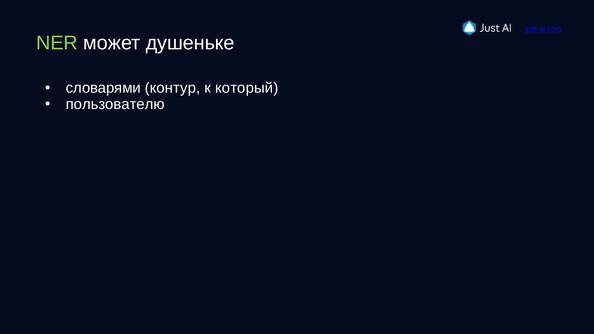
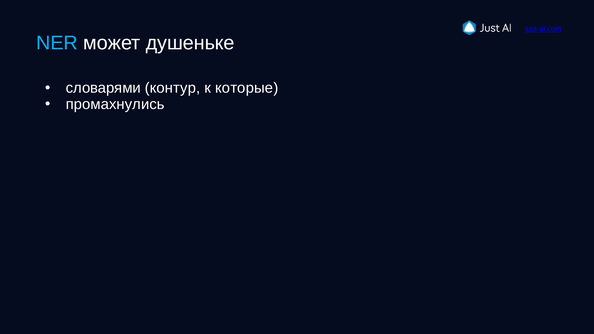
NER colour: light green -> light blue (57, 43)
который: который -> которые (247, 88)
пользователю: пользователю -> промахнулись (115, 104)
